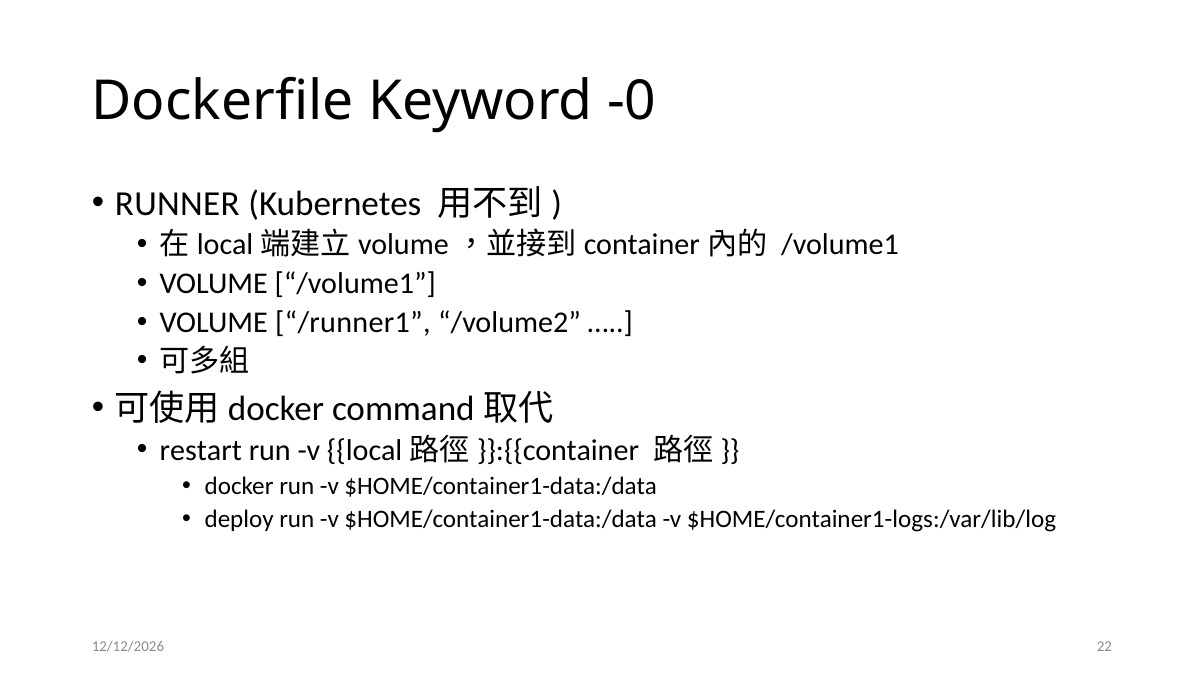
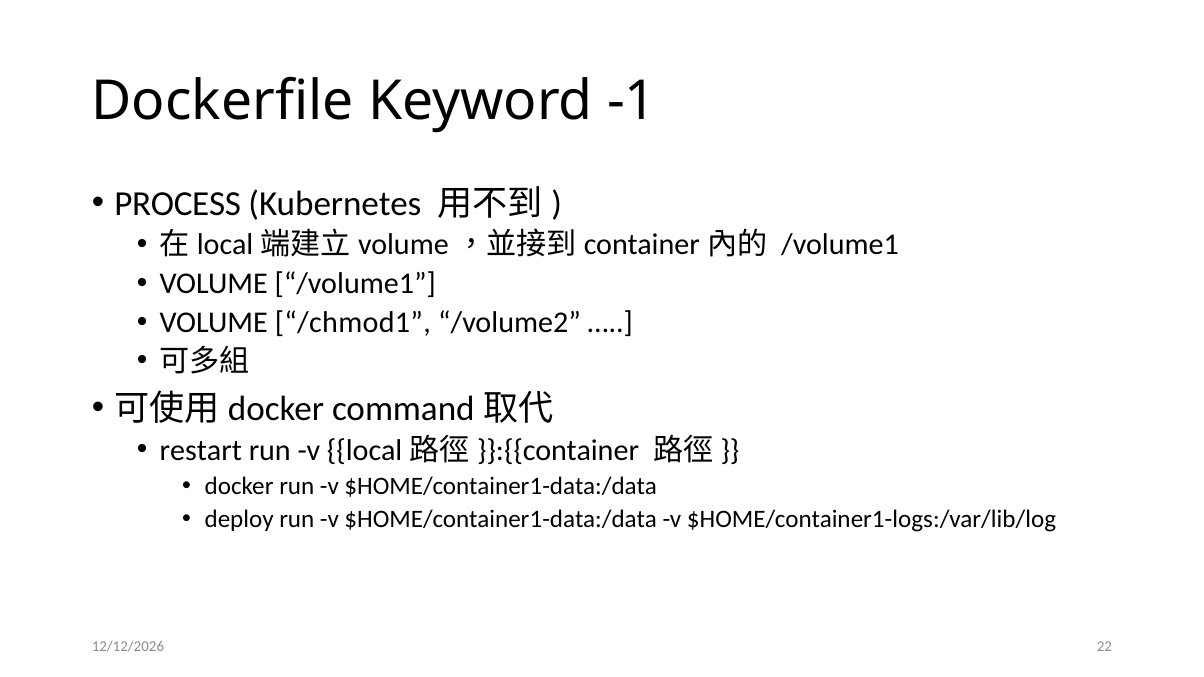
-0: -0 -> -1 (632, 101)
RUNNER: RUNNER -> PROCESS (178, 203)
/runner1: /runner1 -> /chmod1 (353, 322)
